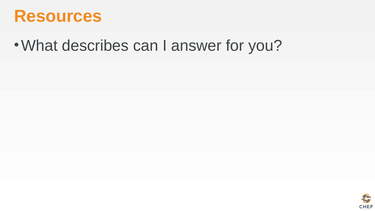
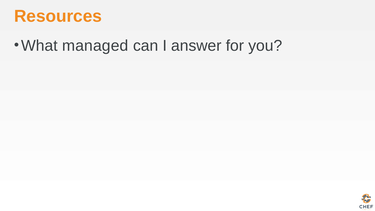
describes: describes -> managed (95, 46)
